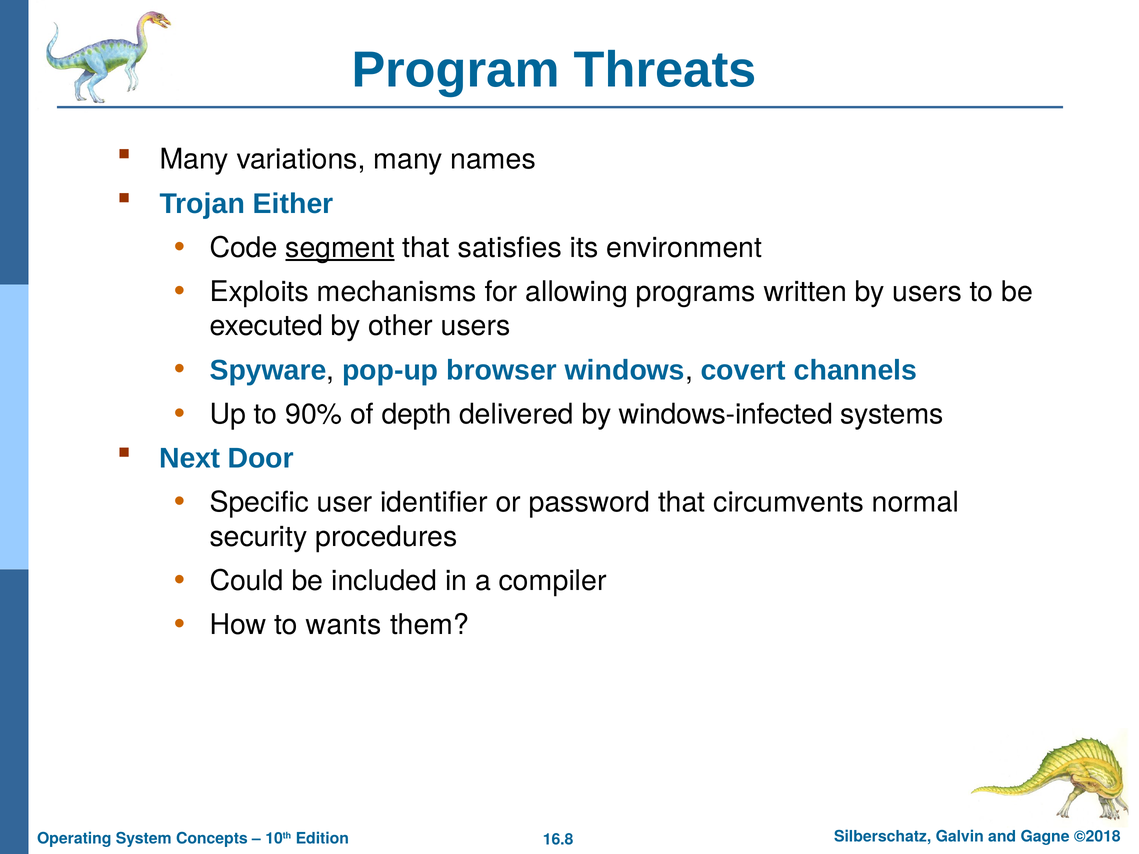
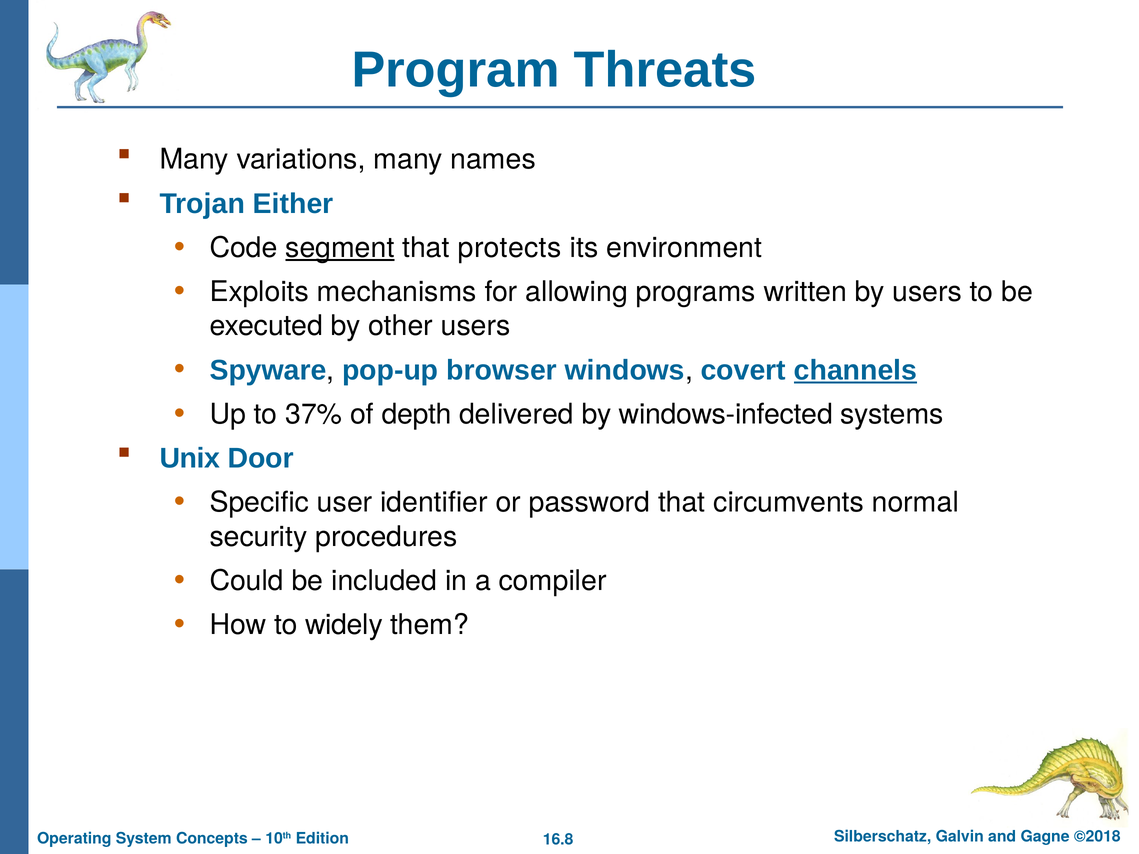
satisfies: satisfies -> protects (510, 248)
channels underline: none -> present (855, 370)
90%: 90% -> 37% (314, 414)
Next: Next -> Unix (190, 459)
wants: wants -> widely (344, 625)
